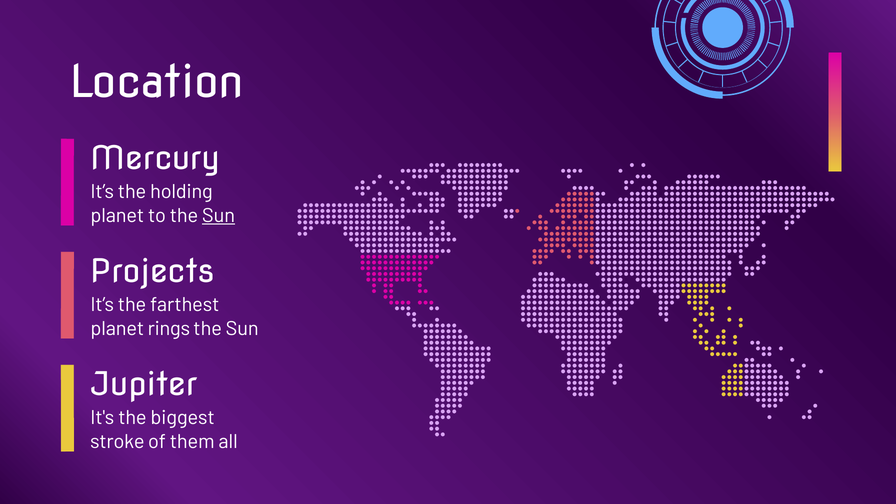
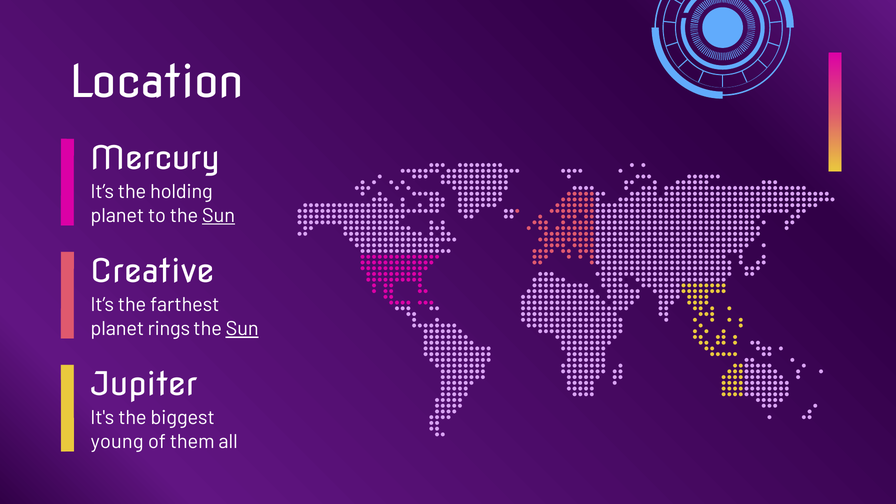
Projects: Projects -> Creative (152, 272)
Sun underline: none -> present (242, 329)
stroke: stroke -> young (117, 442)
